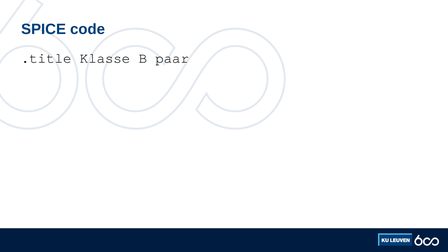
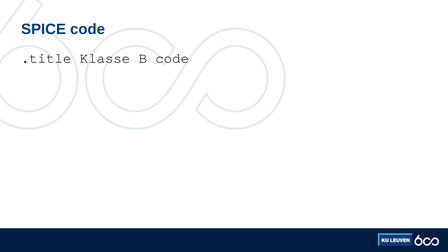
B paar: paar -> code (172, 58)
